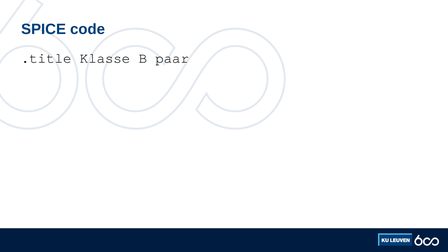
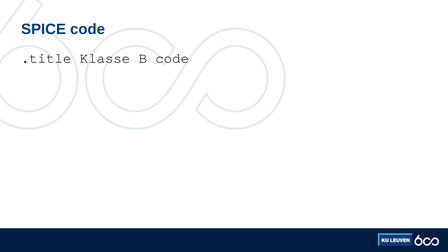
B paar: paar -> code (172, 58)
